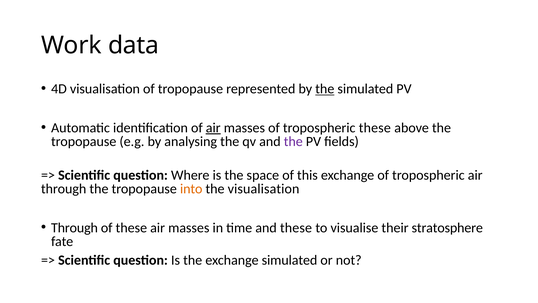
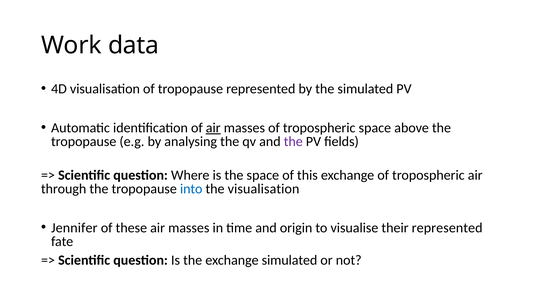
the underline: present -> none (325, 89)
tropospheric these: these -> space (375, 128)
into colour: orange -> blue (191, 189)
Through: Through -> Jennifer (74, 227)
and these: these -> origin (296, 227)
their stratosphere: stratosphere -> represented (447, 227)
